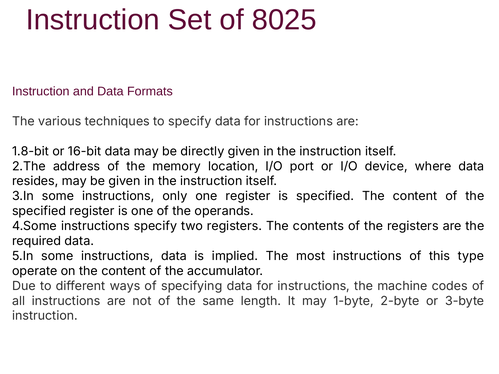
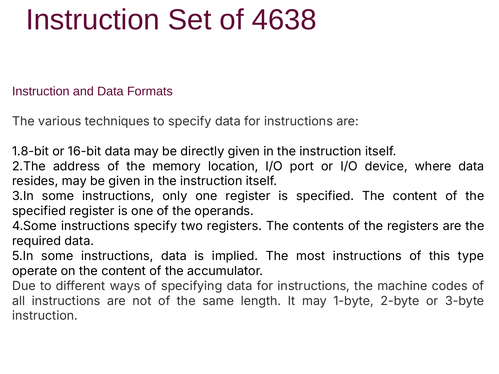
8025: 8025 -> 4638 (284, 20)
